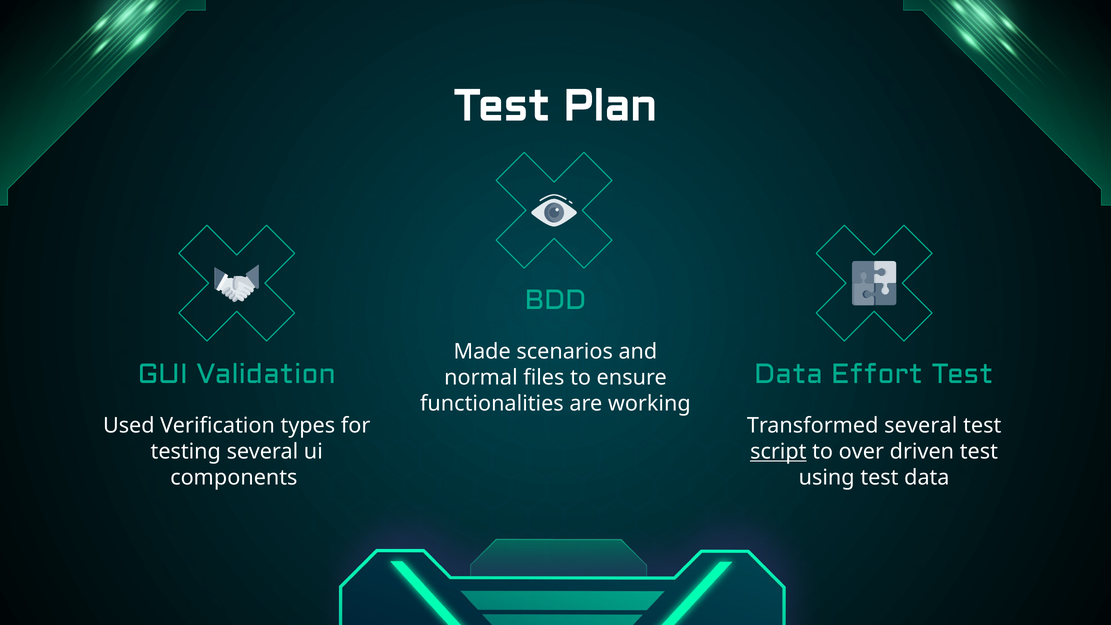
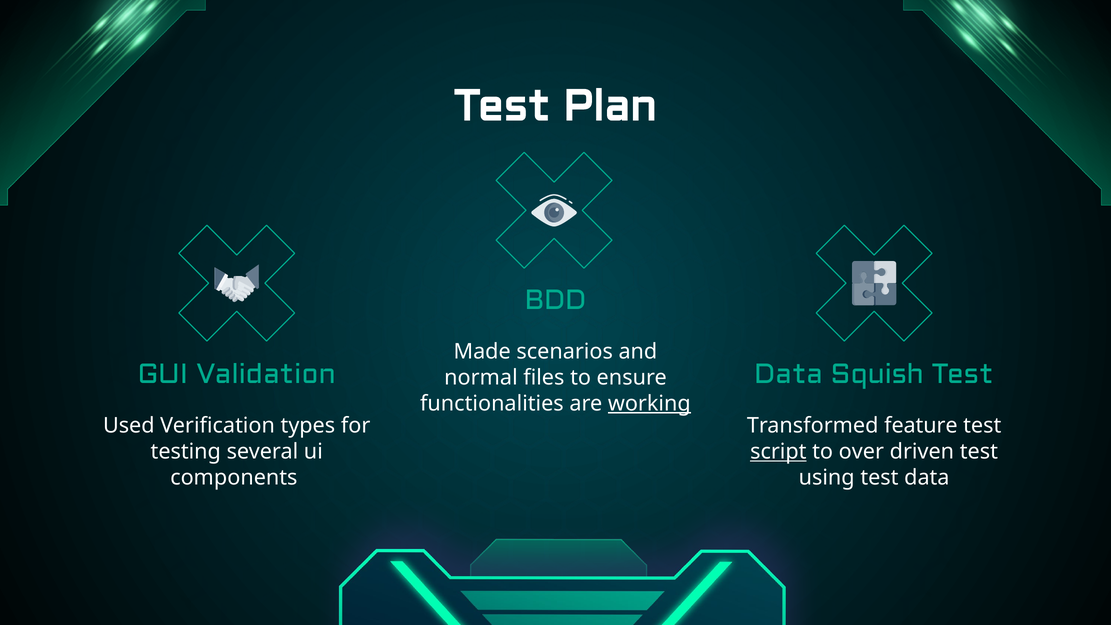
Effort: Effort -> Squish (878, 374)
working underline: none -> present (649, 404)
Transformed several: several -> feature (921, 426)
